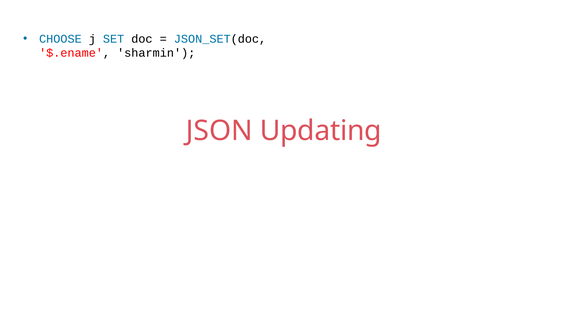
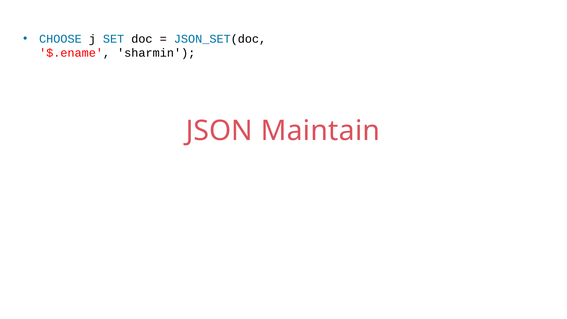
Updating: Updating -> Maintain (320, 131)
